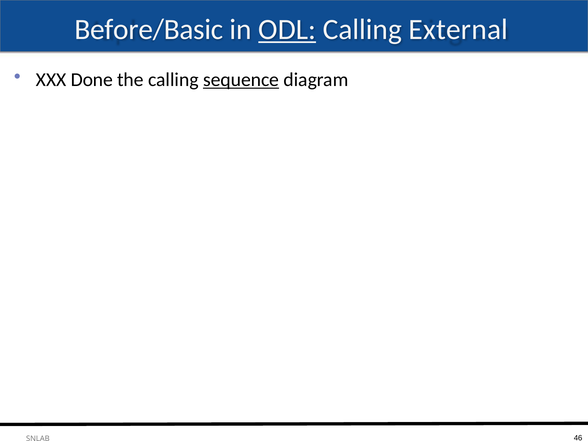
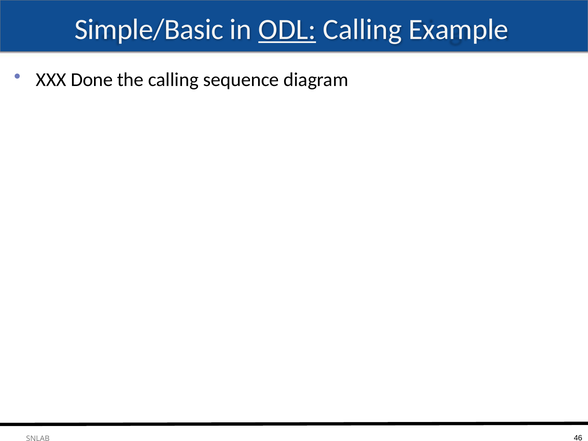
Before/Basic: Before/Basic -> Simple/Basic (149, 30)
External: External -> Example (458, 30)
sequence underline: present -> none (241, 80)
